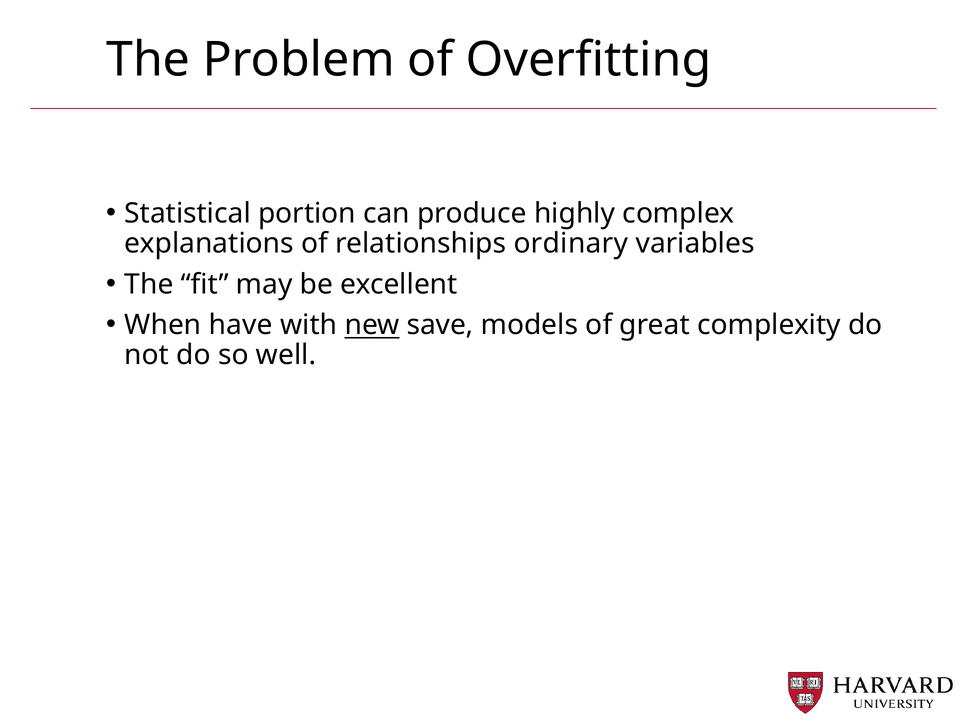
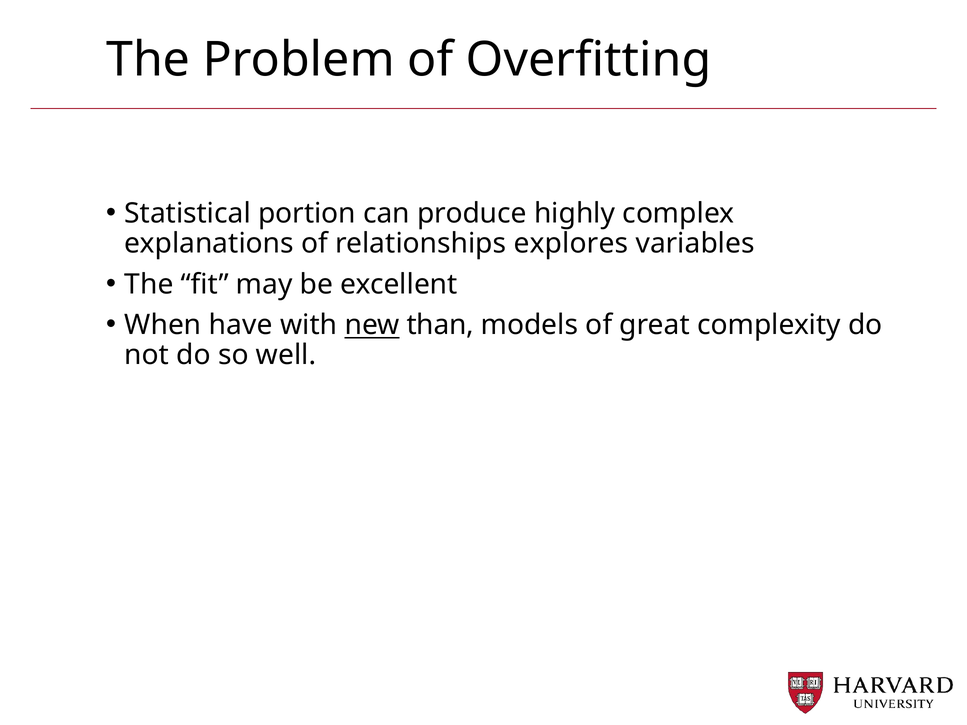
ordinary: ordinary -> explores (571, 244)
save: save -> than (440, 325)
